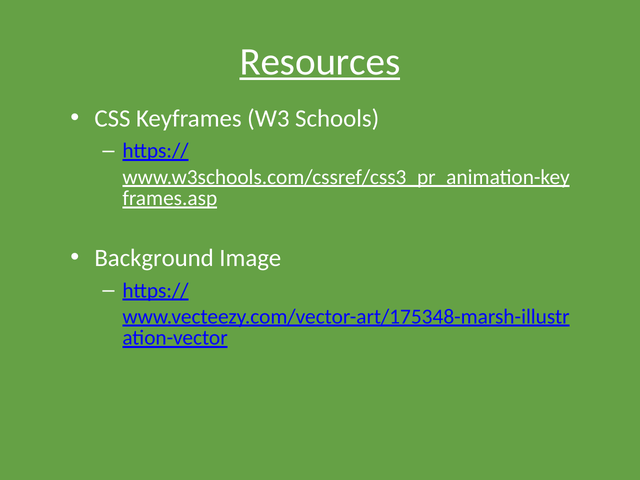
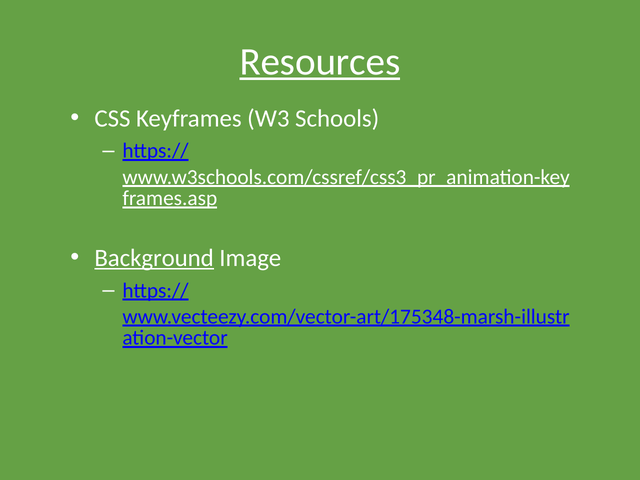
Background underline: none -> present (154, 258)
